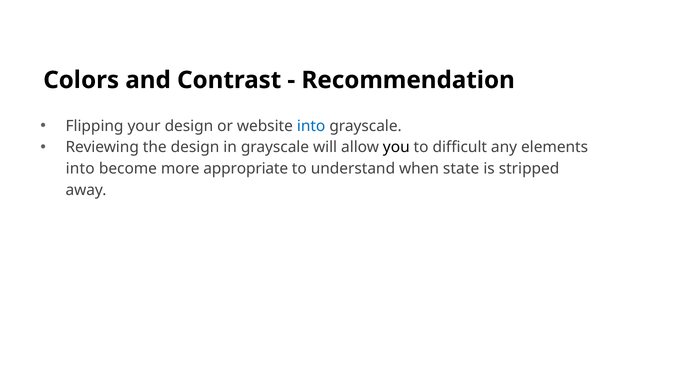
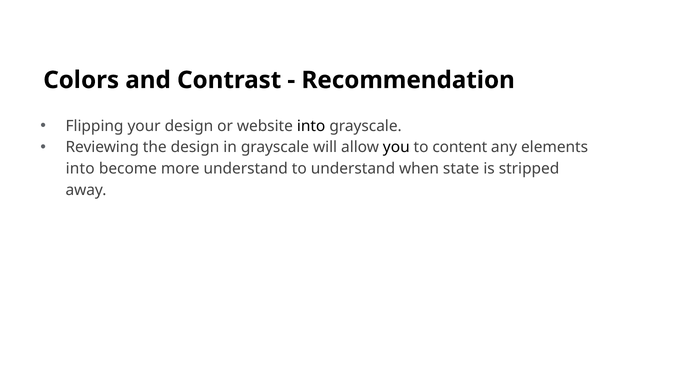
into colour: blue -> black (311, 126)
difficult: difficult -> content (460, 147)
more appropriate: appropriate -> understand (246, 169)
